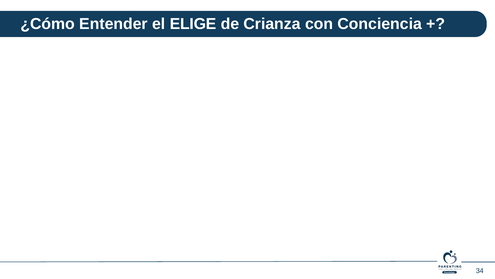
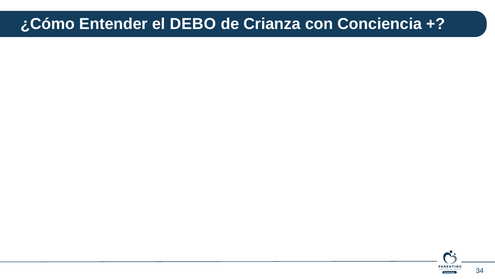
ELIGE: ELIGE -> DEBO (193, 24)
